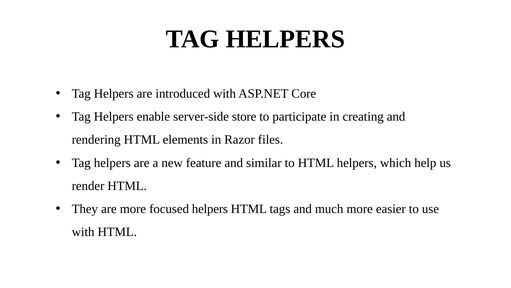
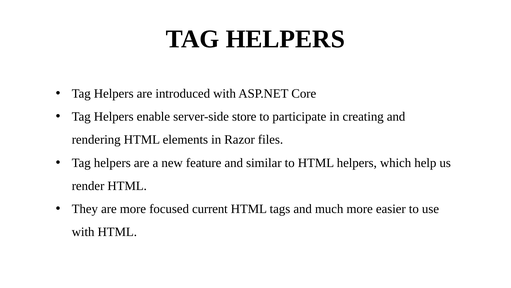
focused helpers: helpers -> current (210, 208)
